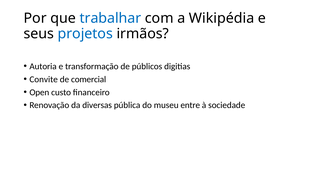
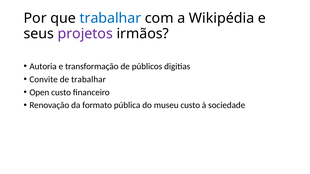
projetos colour: blue -> purple (85, 34)
de comercial: comercial -> trabalhar (89, 79)
diversas: diversas -> formato (97, 105)
museu entre: entre -> custo (190, 105)
